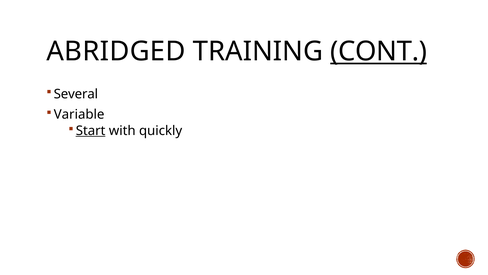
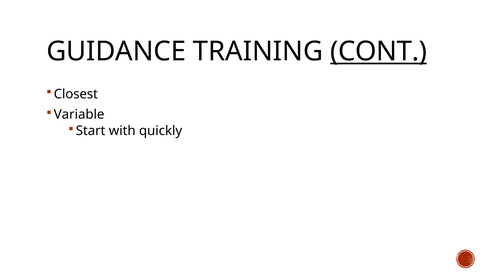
ABRIDGED: ABRIDGED -> GUIDANCE (116, 51)
Several: Several -> Closest (76, 94)
Start underline: present -> none (91, 130)
